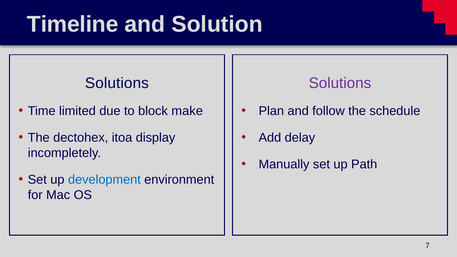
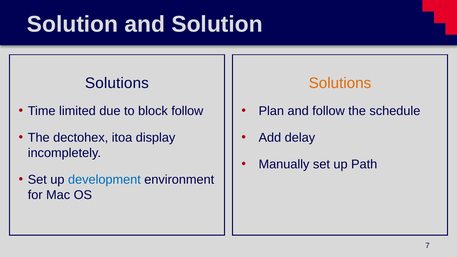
Timeline: Timeline -> Solution (73, 24)
Solutions colour: purple -> orange (340, 83)
block make: make -> follow (187, 111)
